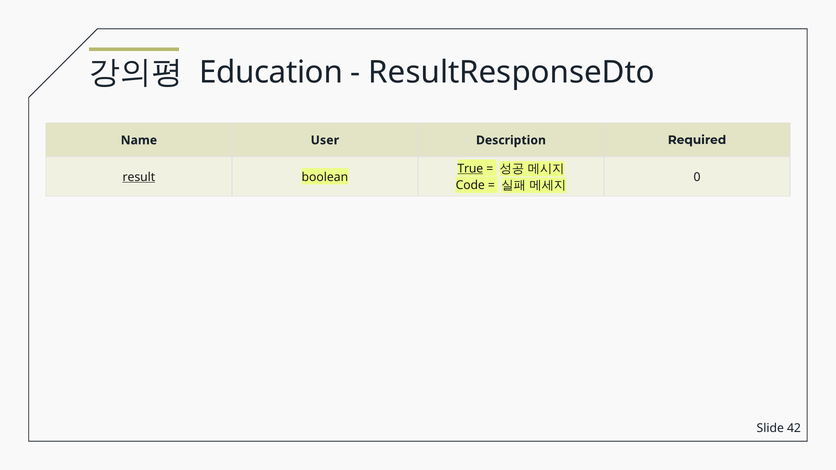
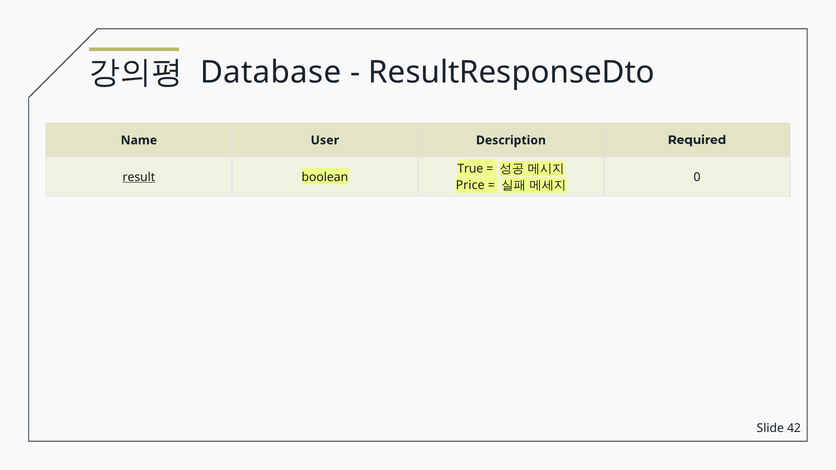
Education: Education -> Database (271, 72)
True underline: present -> none (470, 169)
Code: Code -> Price (470, 185)
